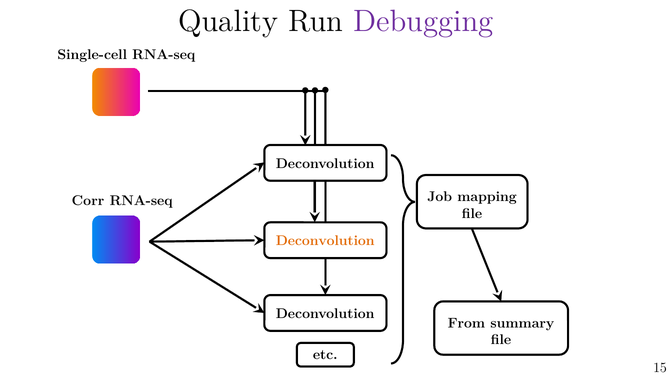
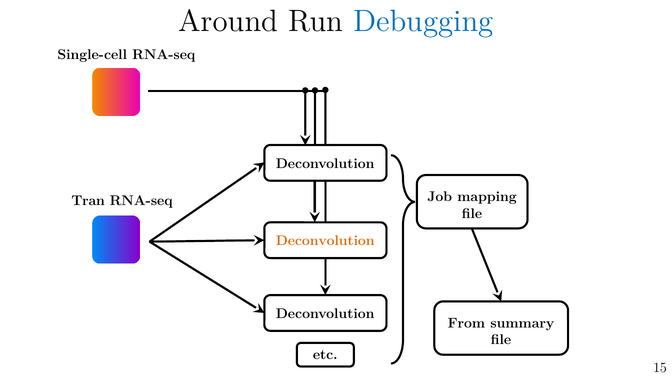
Quality: Quality -> Around (228, 21)
Debugging colour: purple -> blue (423, 21)
Corr: Corr -> Tran (88, 201)
